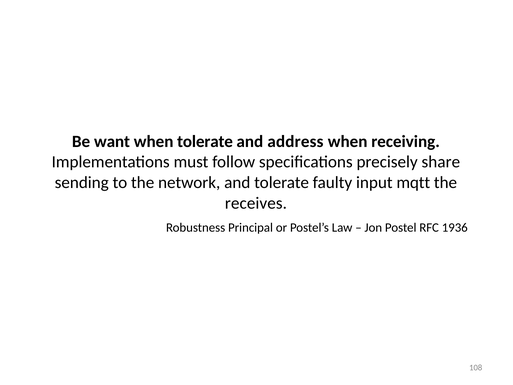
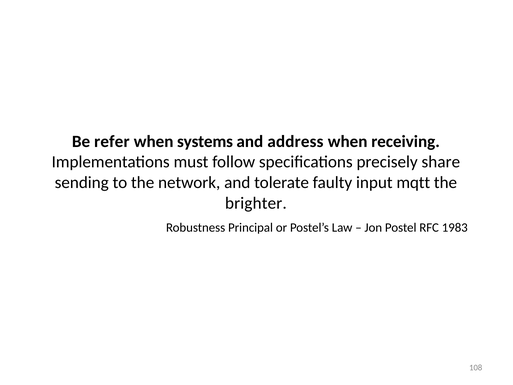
want: want -> refer (112, 141)
when tolerate: tolerate -> systems (205, 141)
receives: receives -> brighter (256, 203)
1936: 1936 -> 1983 (455, 228)
